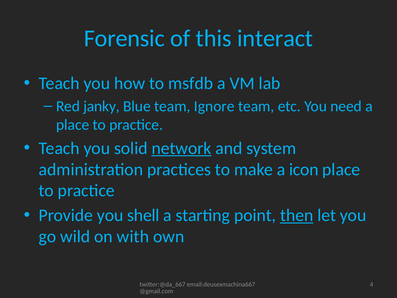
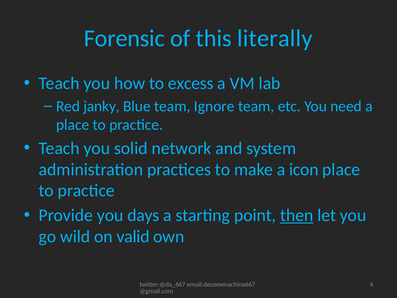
interact: interact -> literally (275, 38)
msfdb: msfdb -> excess (191, 83)
network underline: present -> none (182, 148)
shell: shell -> days (143, 215)
with: with -> valid (133, 236)
